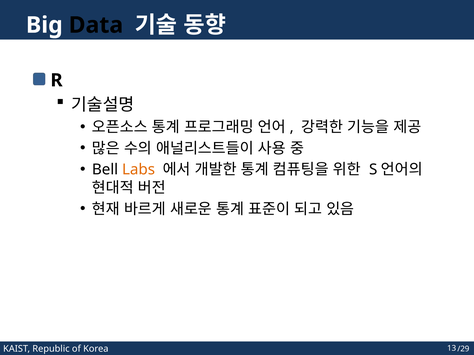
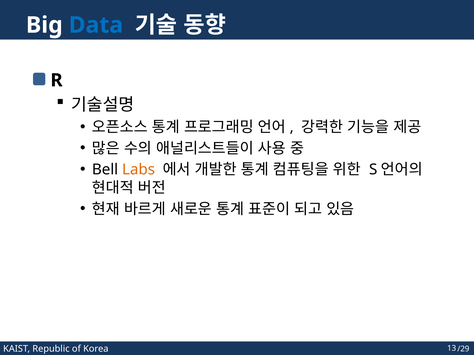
Data colour: black -> blue (96, 25)
